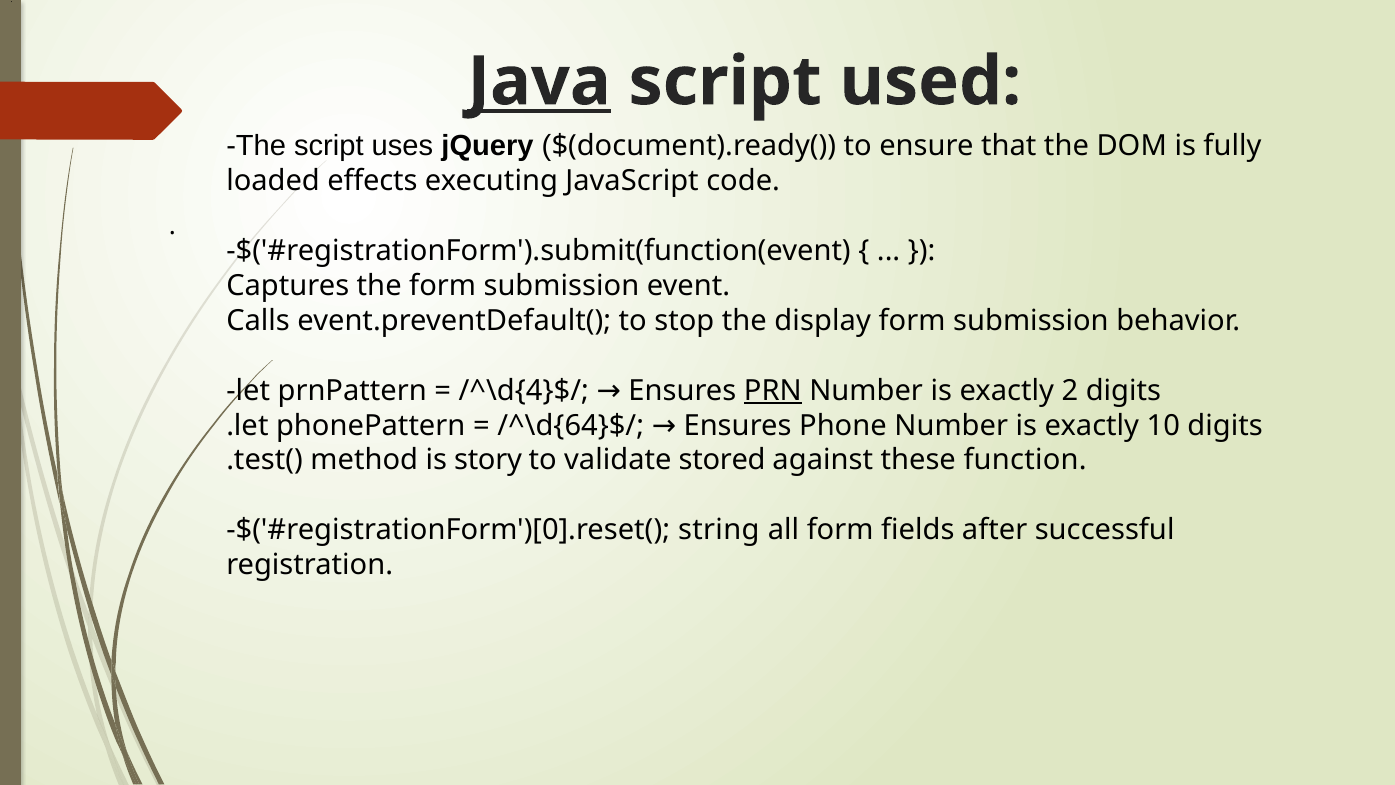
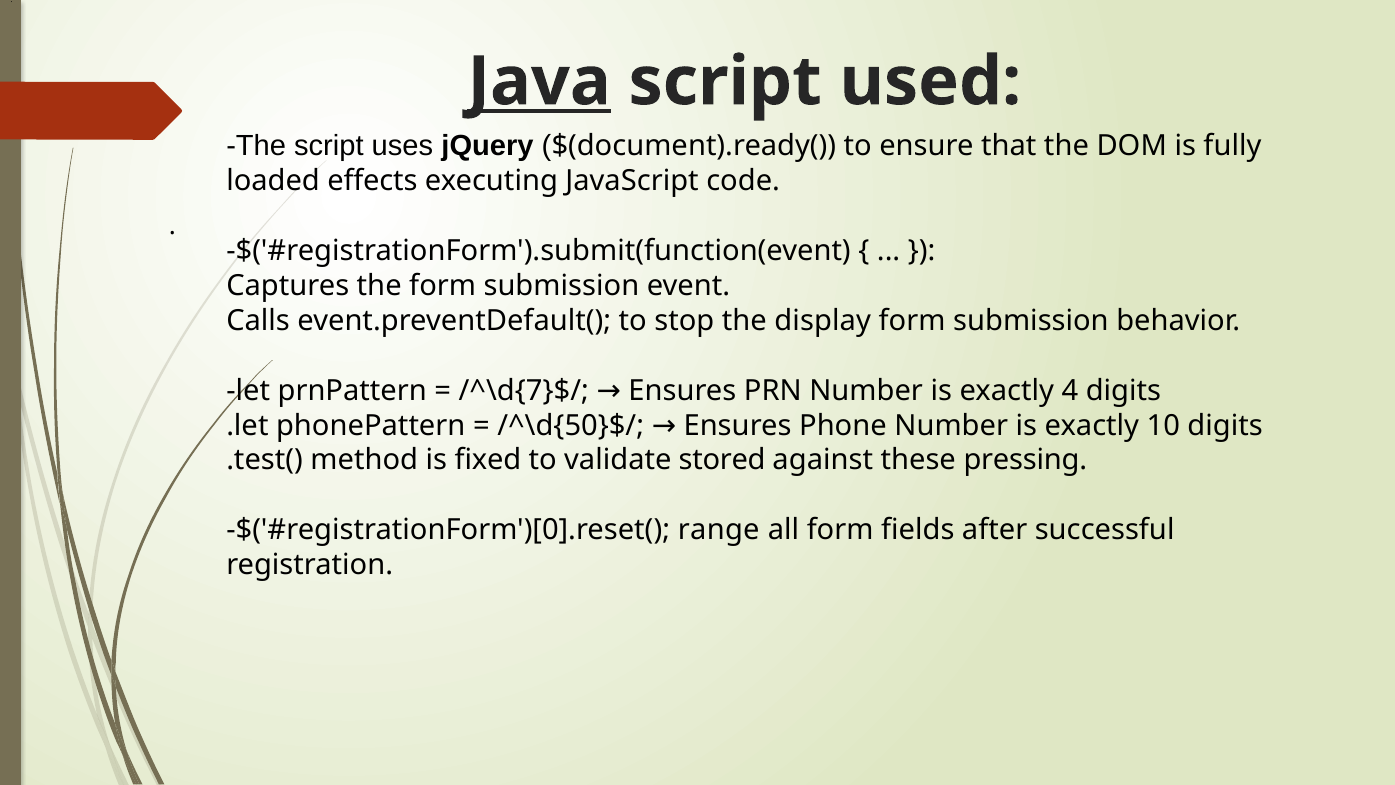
/^\d{4}$/: /^\d{4}$/ -> /^\d{7}$/ (524, 390)
PRN underline: present -> none (773, 390)
2: 2 -> 4 (1070, 390)
/^\d{64}$/: /^\d{64}$/ -> /^\d{50}$/ (571, 425)
story: story -> fixed (488, 460)
function: function -> pressing (1025, 460)
string: string -> range (719, 530)
